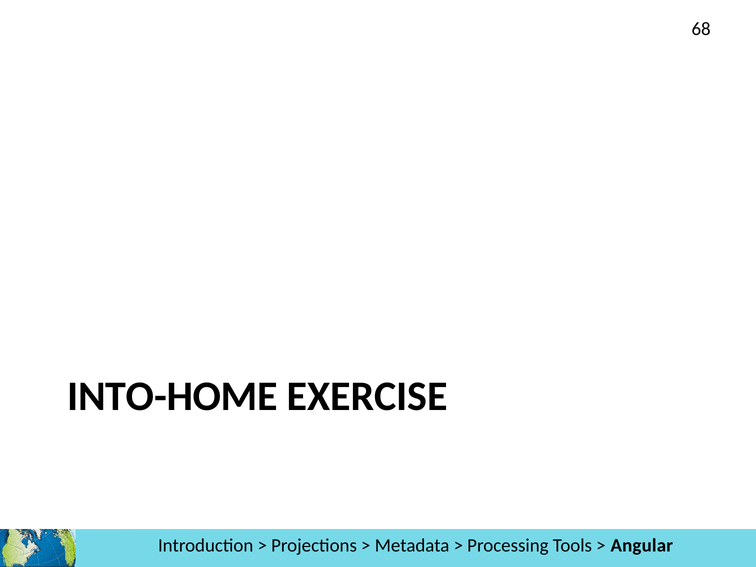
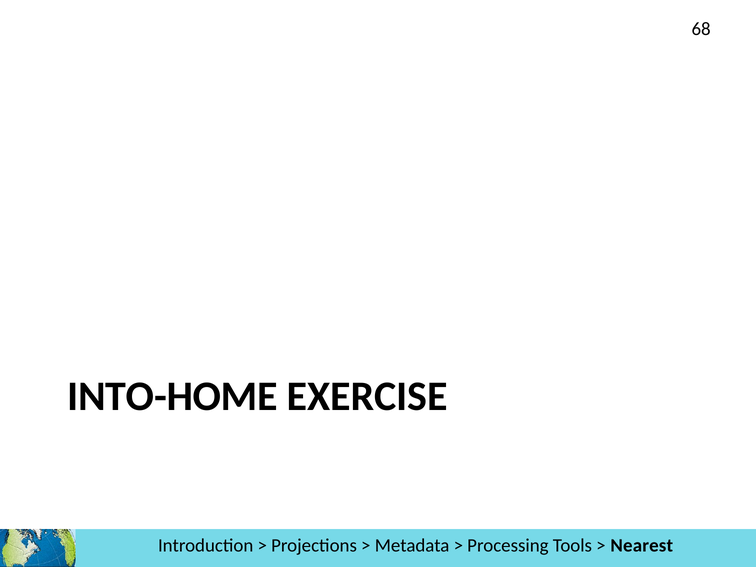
Angular: Angular -> Nearest (642, 546)
